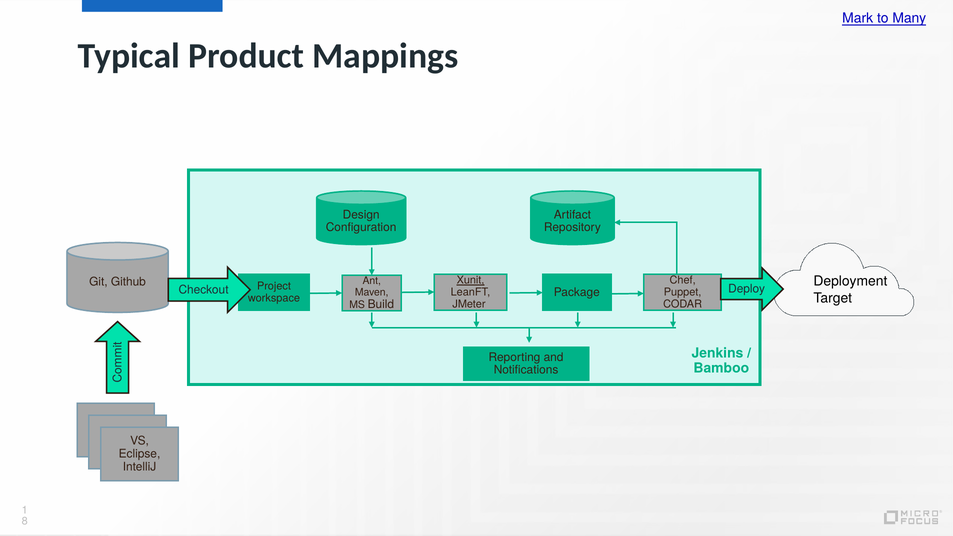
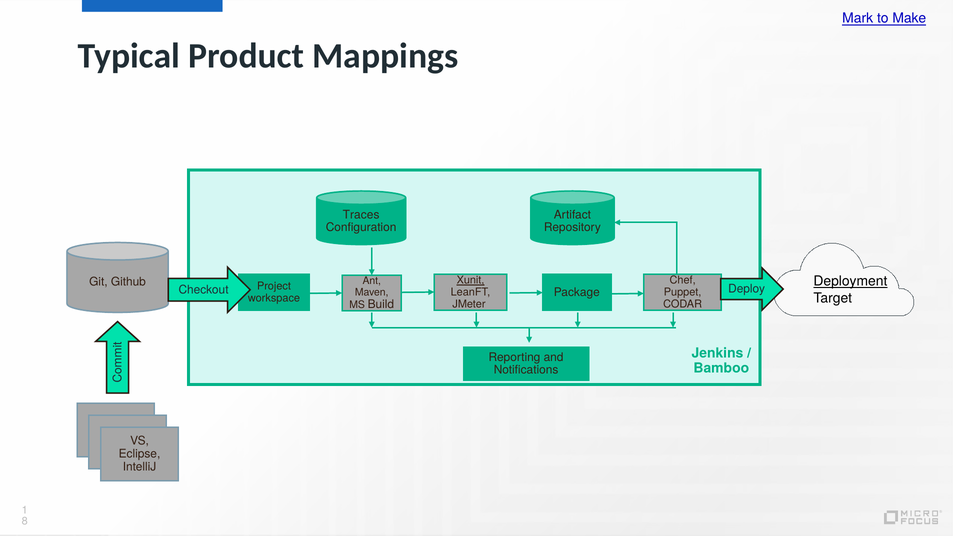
Many: Many -> Make (909, 18)
Design: Design -> Traces (361, 215)
Deployment underline: none -> present (850, 281)
